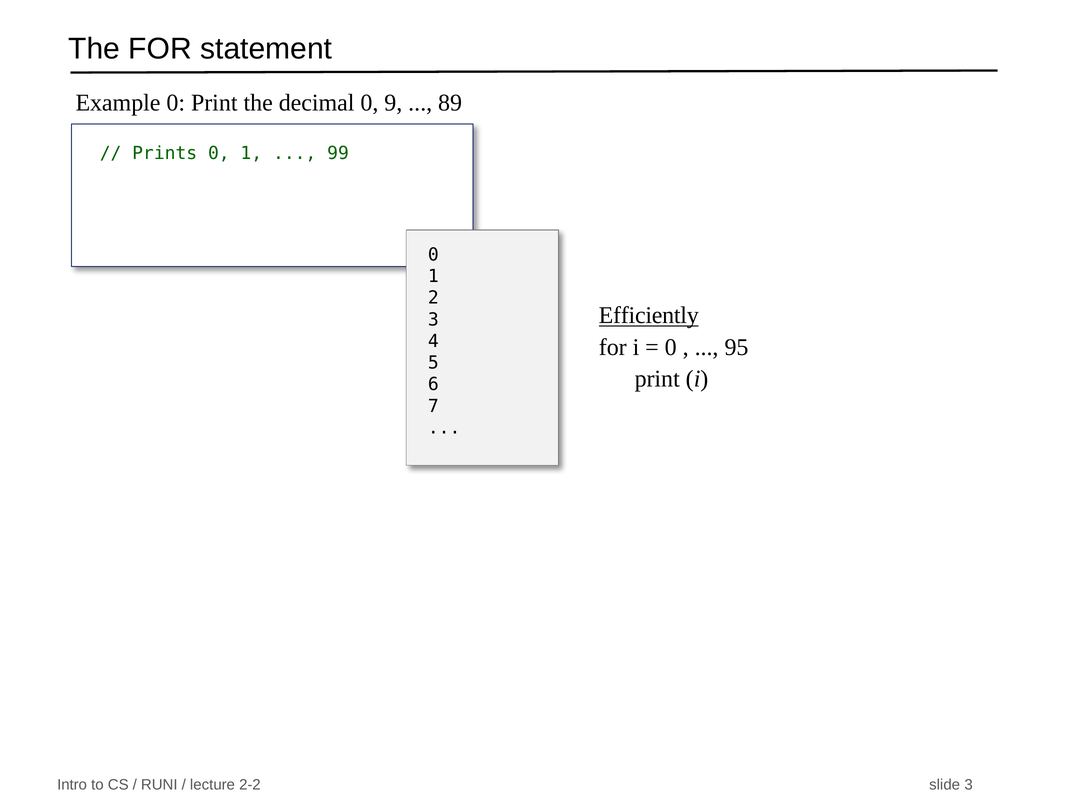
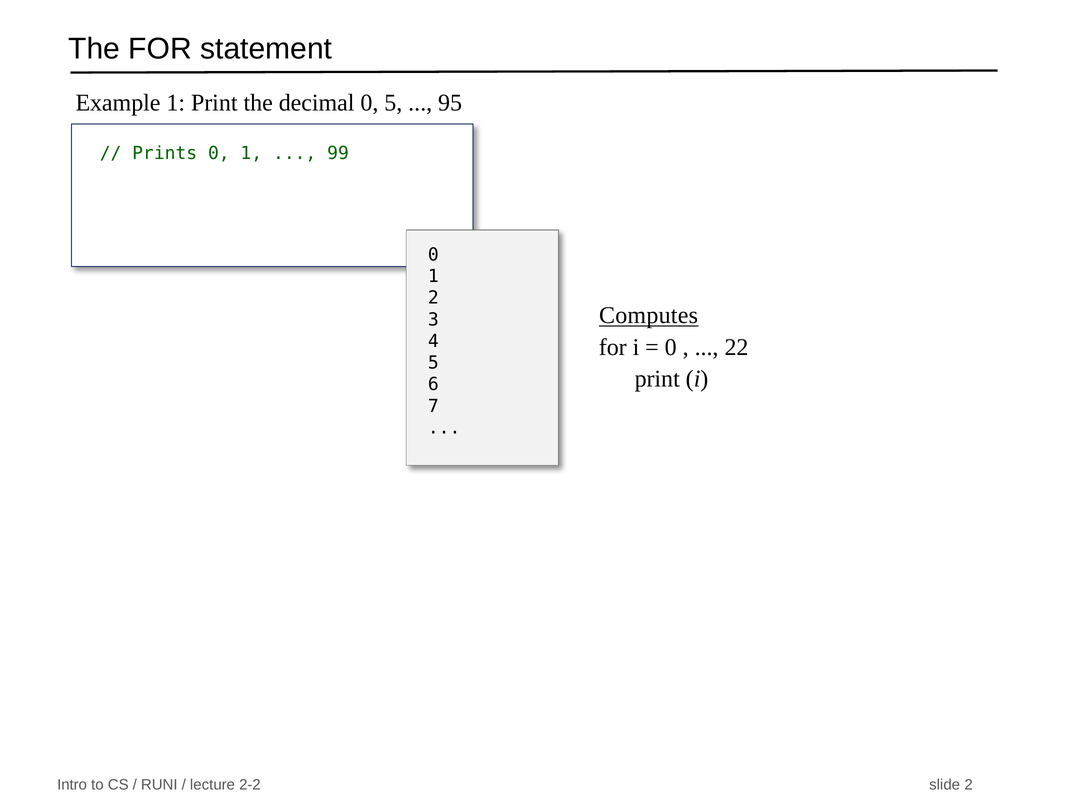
Example 0: 0 -> 1 (176, 103)
0 9: 9 -> 5 (393, 103)
89: 89 -> 95 (450, 103)
Efficiently: Efficiently -> Computes (648, 315)
95: 95 -> 22 (737, 347)
3: 3 -> 2 (969, 785)
